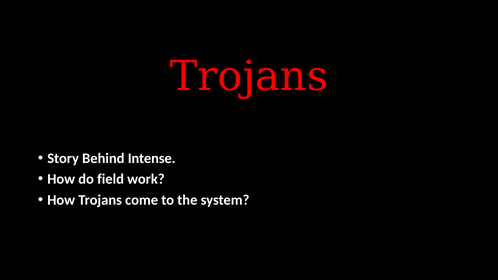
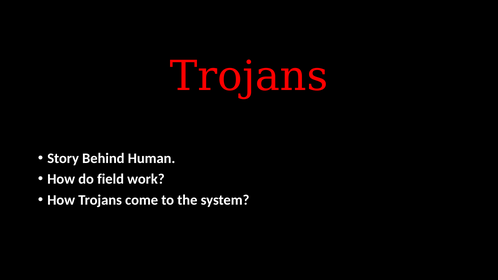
Intense: Intense -> Human (152, 158)
